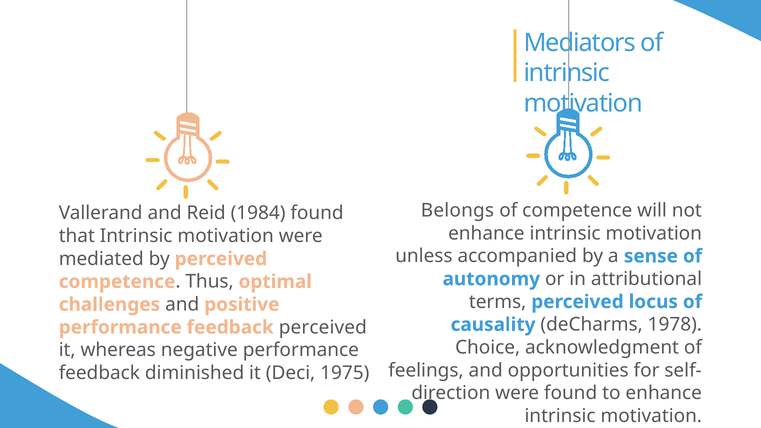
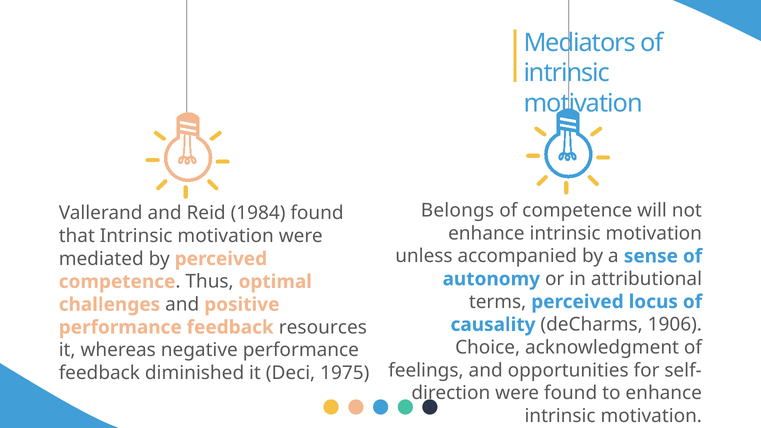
1978: 1978 -> 1906 (675, 325)
perceived: perceived -> resources (323, 327)
